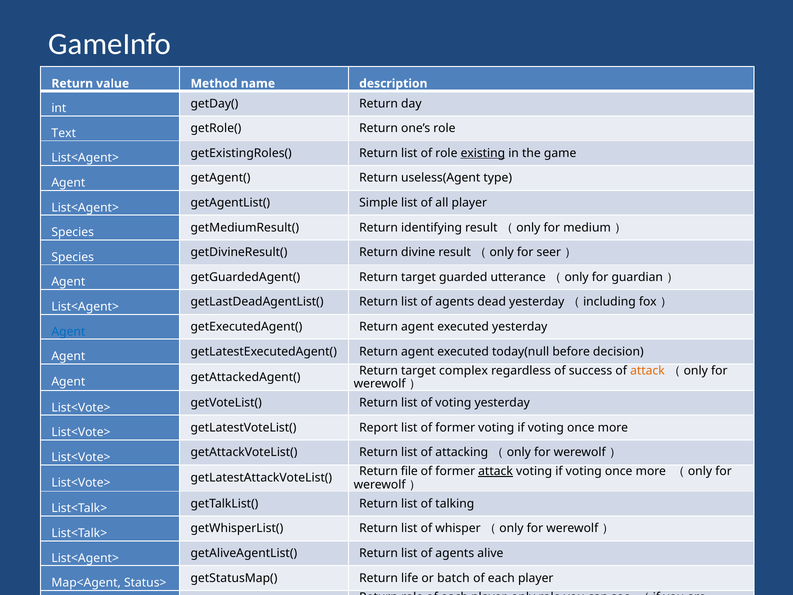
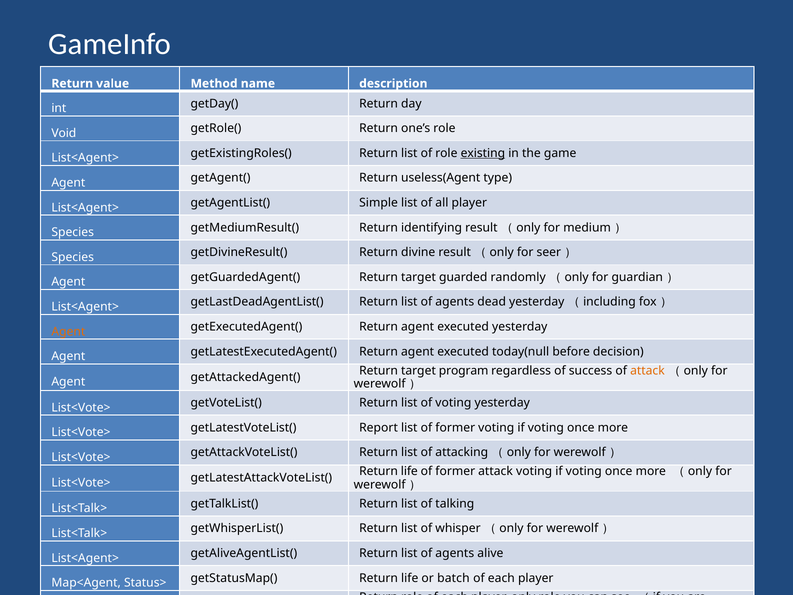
Text: Text -> Void (64, 133)
utterance: utterance -> randomly (518, 277)
Agent colour: blue -> orange (68, 331)
complex: complex -> program (464, 370)
file: file -> life (409, 471)
attack underline: present -> none (496, 471)
